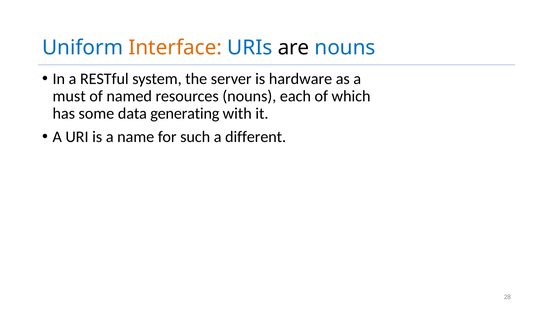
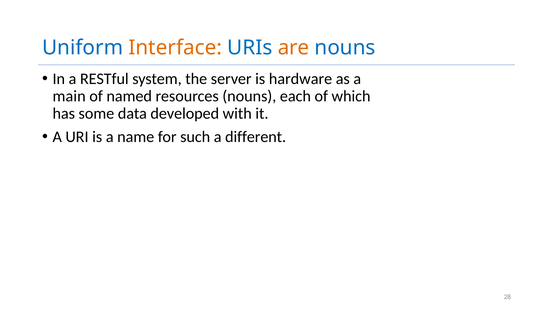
are colour: black -> orange (294, 48)
must: must -> main (69, 96)
generating: generating -> developed (185, 114)
